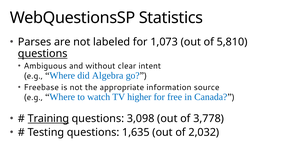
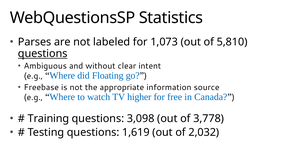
Algebra: Algebra -> Floating (108, 76)
Training underline: present -> none (48, 118)
1,635: 1,635 -> 1,619 (136, 132)
